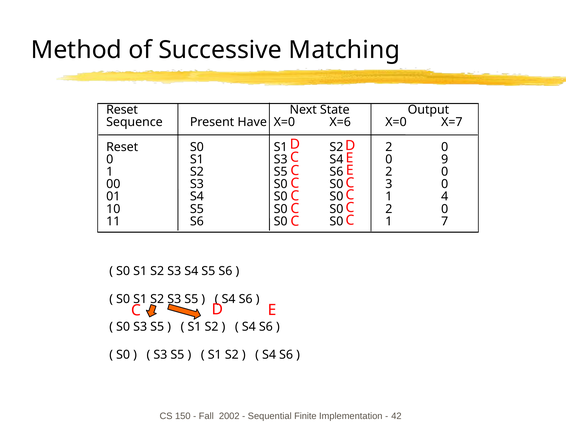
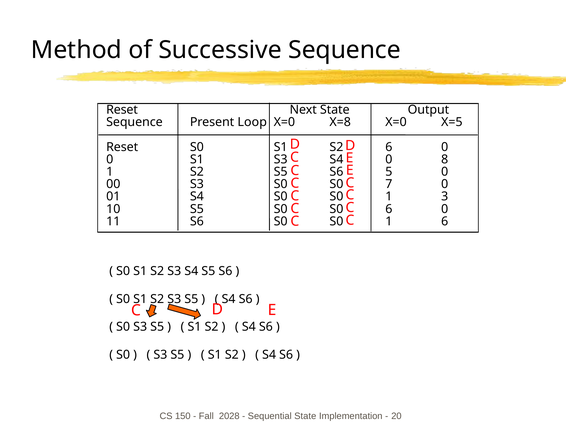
Successive Matching: Matching -> Sequence (344, 50)
Have: Have -> Loop (252, 122)
X=6: X=6 -> X=8 (340, 122)
X=7: X=7 -> X=5 (452, 122)
S2 2: 2 -> 6 (389, 147)
9: 9 -> 8 (445, 159)
S6 2: 2 -> 5 (389, 172)
3: 3 -> 7 (389, 184)
4: 4 -> 3 (445, 197)
S0 2: 2 -> 6 (389, 209)
1 7: 7 -> 6 (445, 221)
2002: 2002 -> 2028 (229, 416)
Sequential Finite: Finite -> State (305, 416)
42: 42 -> 20 (396, 416)
